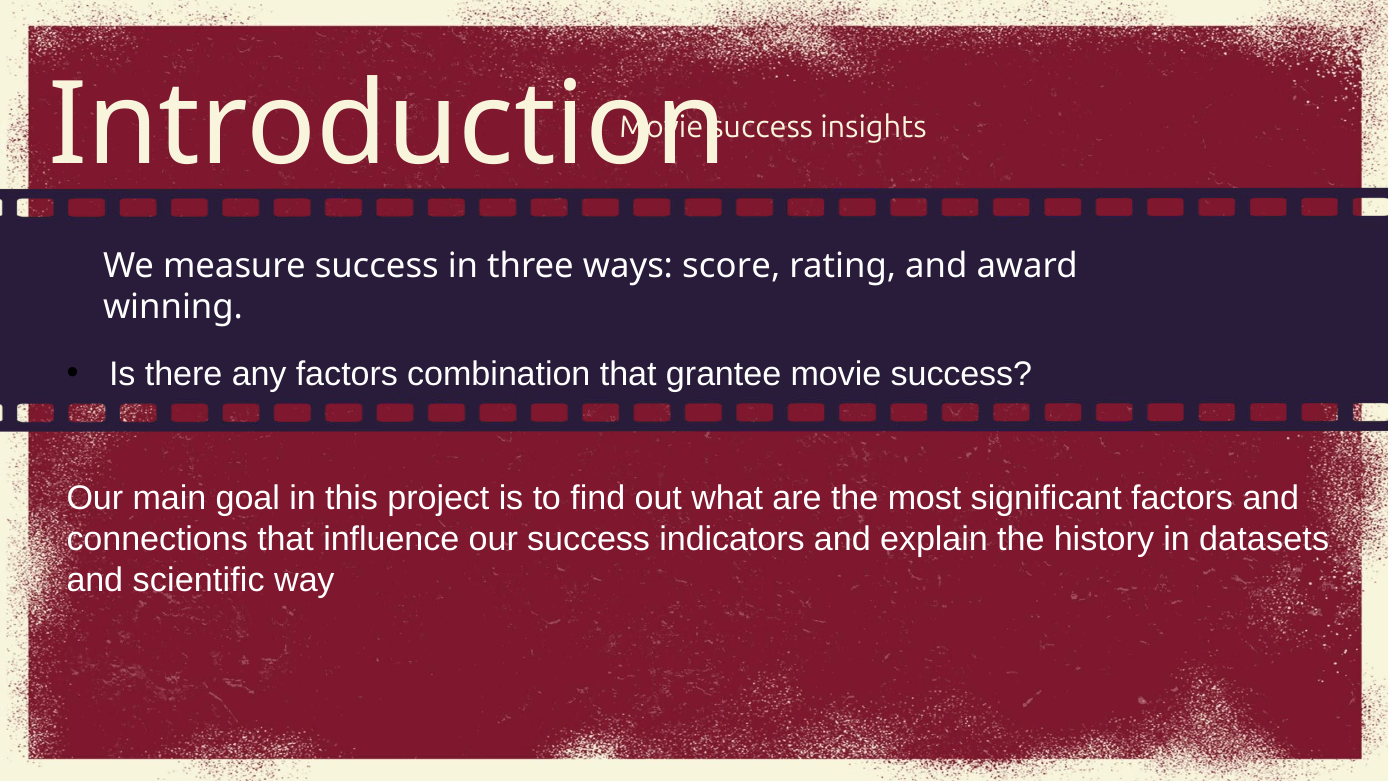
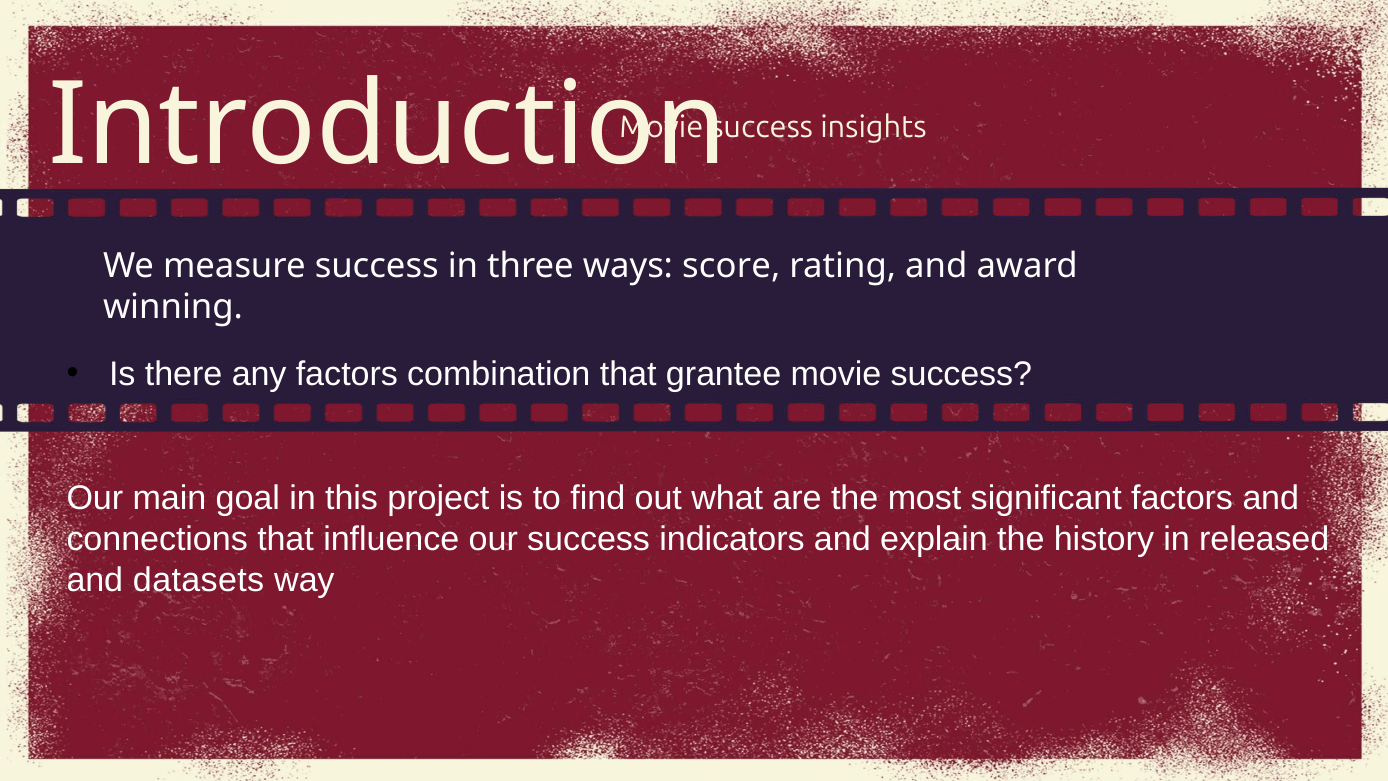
datasets: datasets -> released (1264, 539)
scientific: scientific -> datasets (199, 580)
